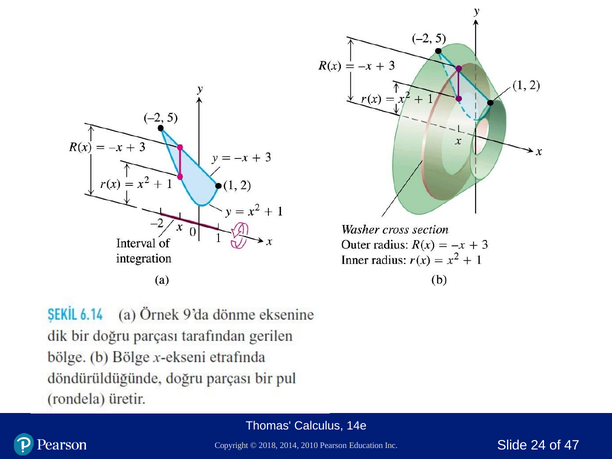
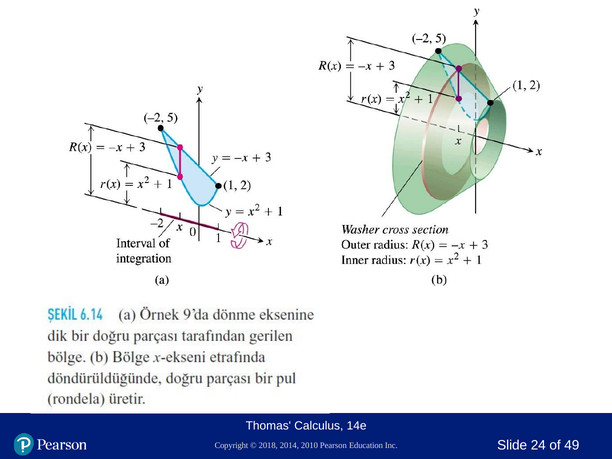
47: 47 -> 49 (572, 445)
